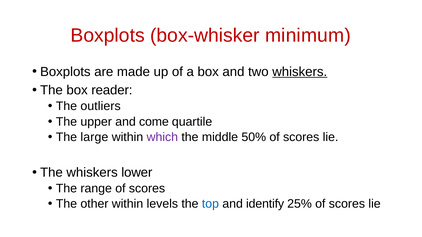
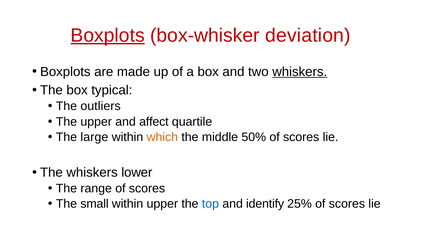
Boxplots underline: none -> present (108, 35)
minimum: minimum -> deviation (308, 35)
reader: reader -> typical (112, 90)
come: come -> affect (154, 122)
which colour: purple -> orange (162, 137)
other: other -> small (95, 204)
within levels: levels -> upper (162, 204)
